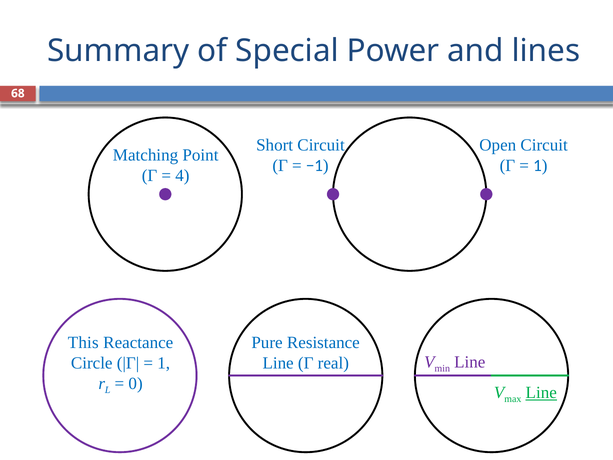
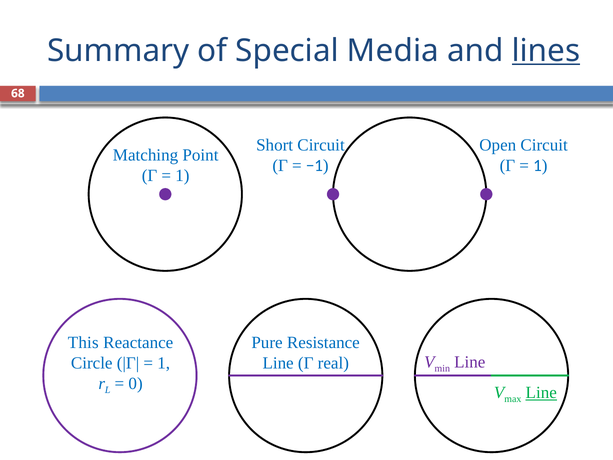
Power: Power -> Media (393, 51)
lines underline: none -> present (546, 51)
4: 4 -> 1 (182, 176)
